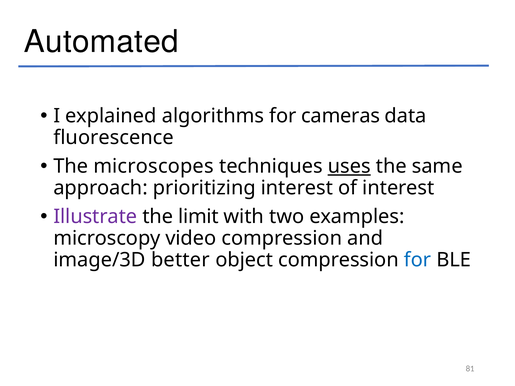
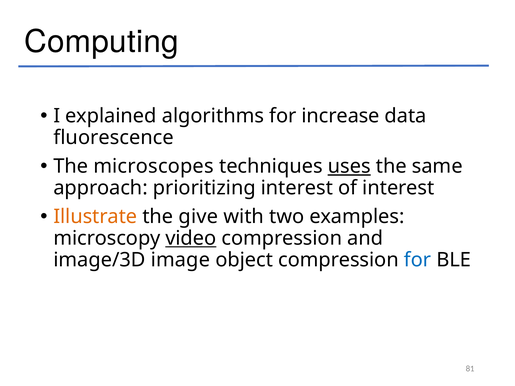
Automated: Automated -> Computing (101, 42)
cameras: cameras -> increase (341, 116)
Illustrate colour: purple -> orange (95, 217)
limit: limit -> give (198, 217)
video underline: none -> present (191, 238)
better: better -> image (180, 260)
